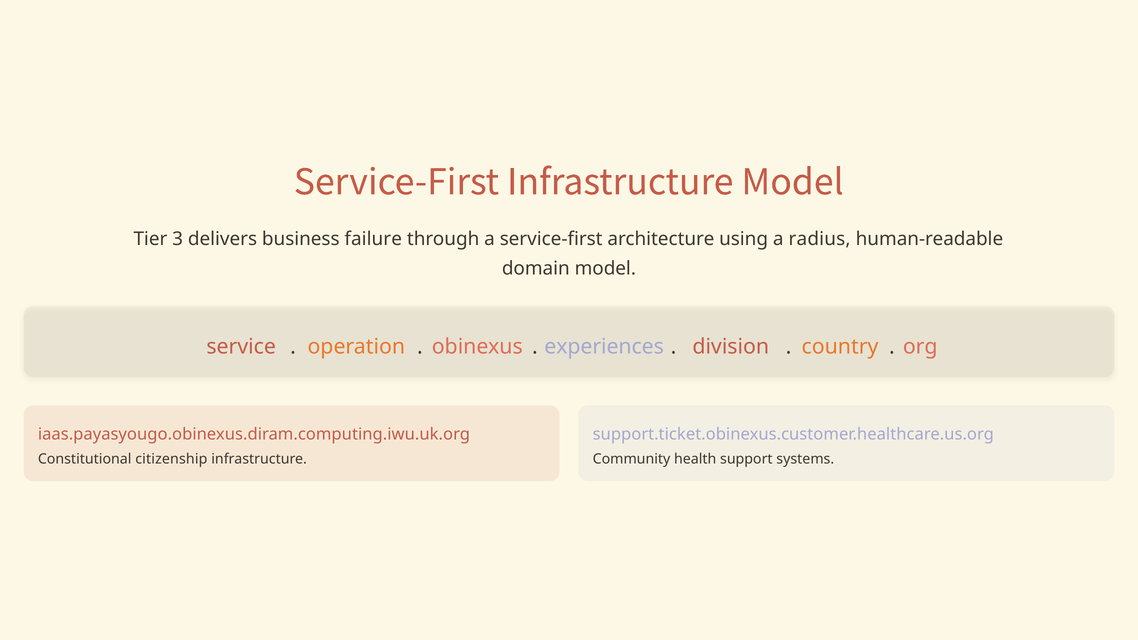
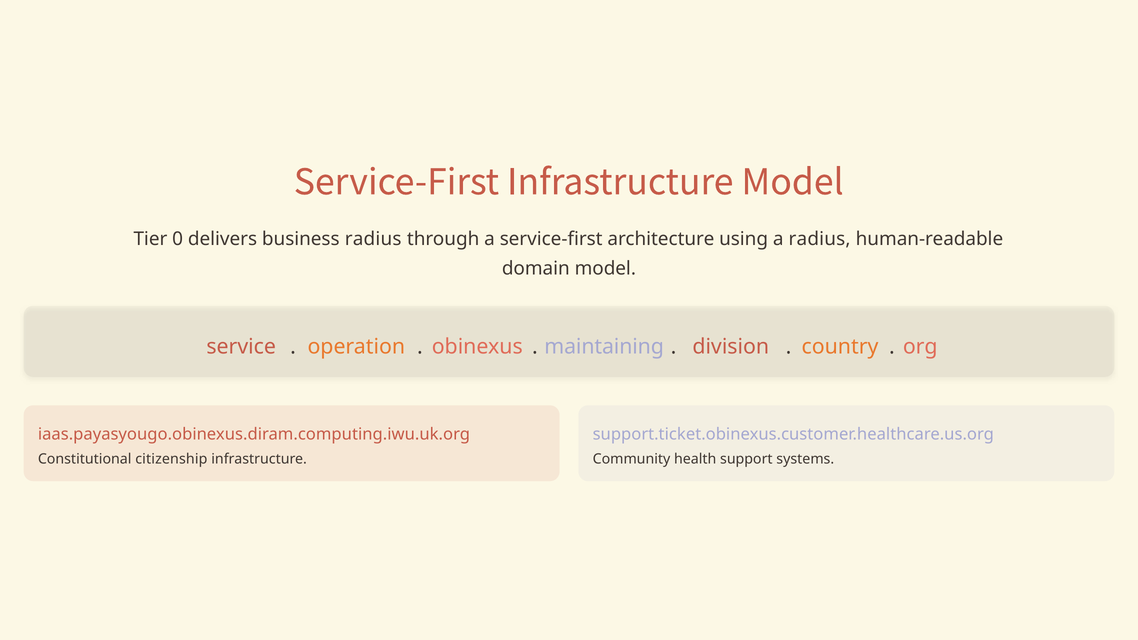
3: 3 -> 0 (178, 239)
business failure: failure -> radius (373, 239)
experiences: experiences -> maintaining (604, 347)
